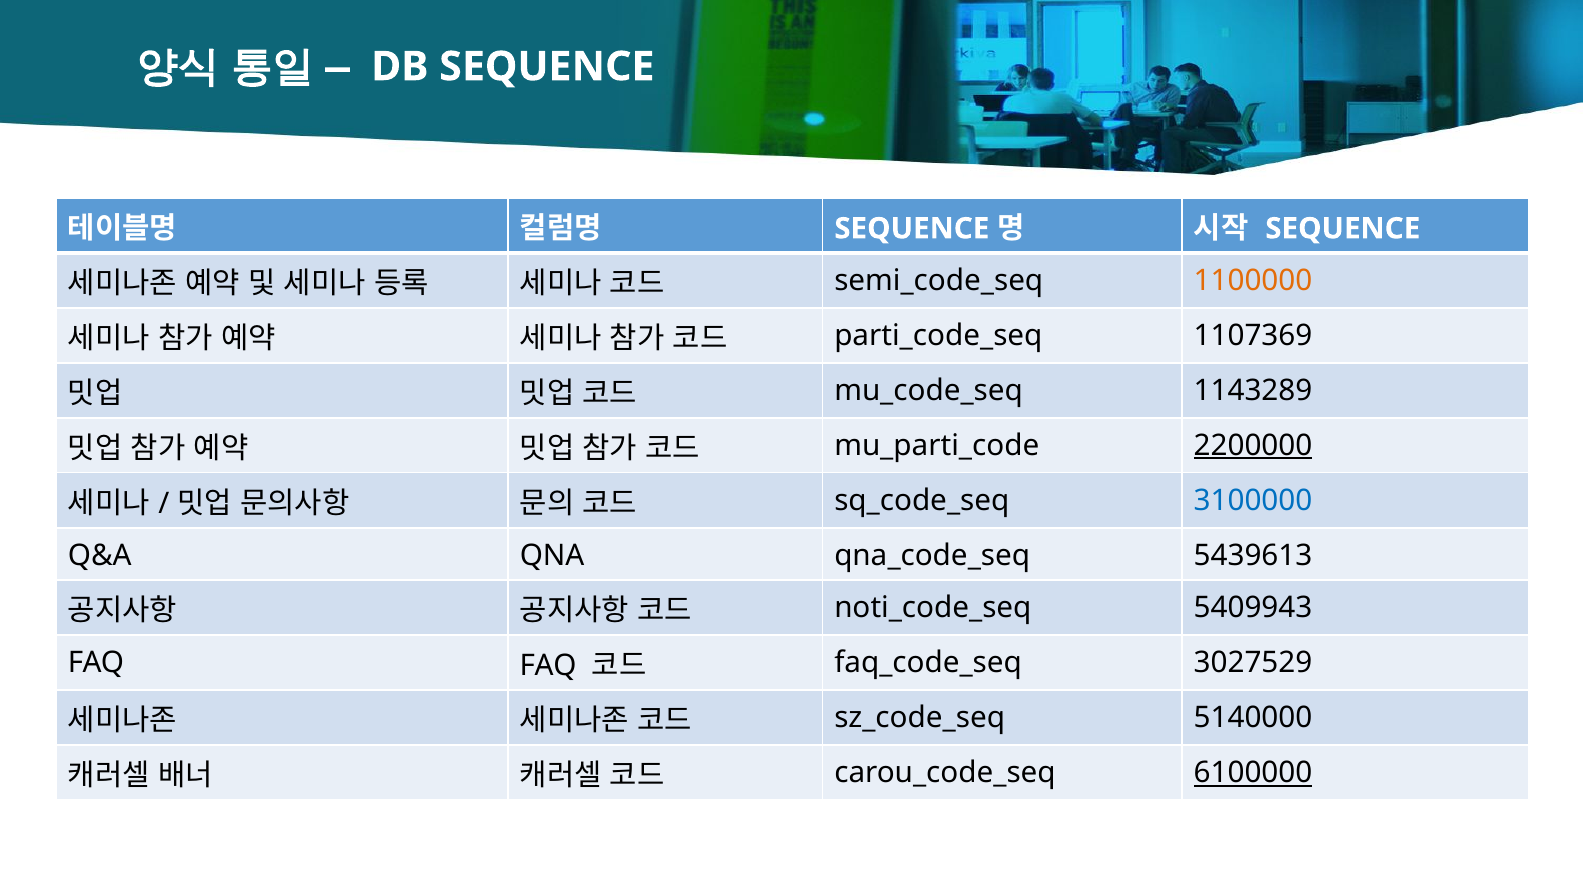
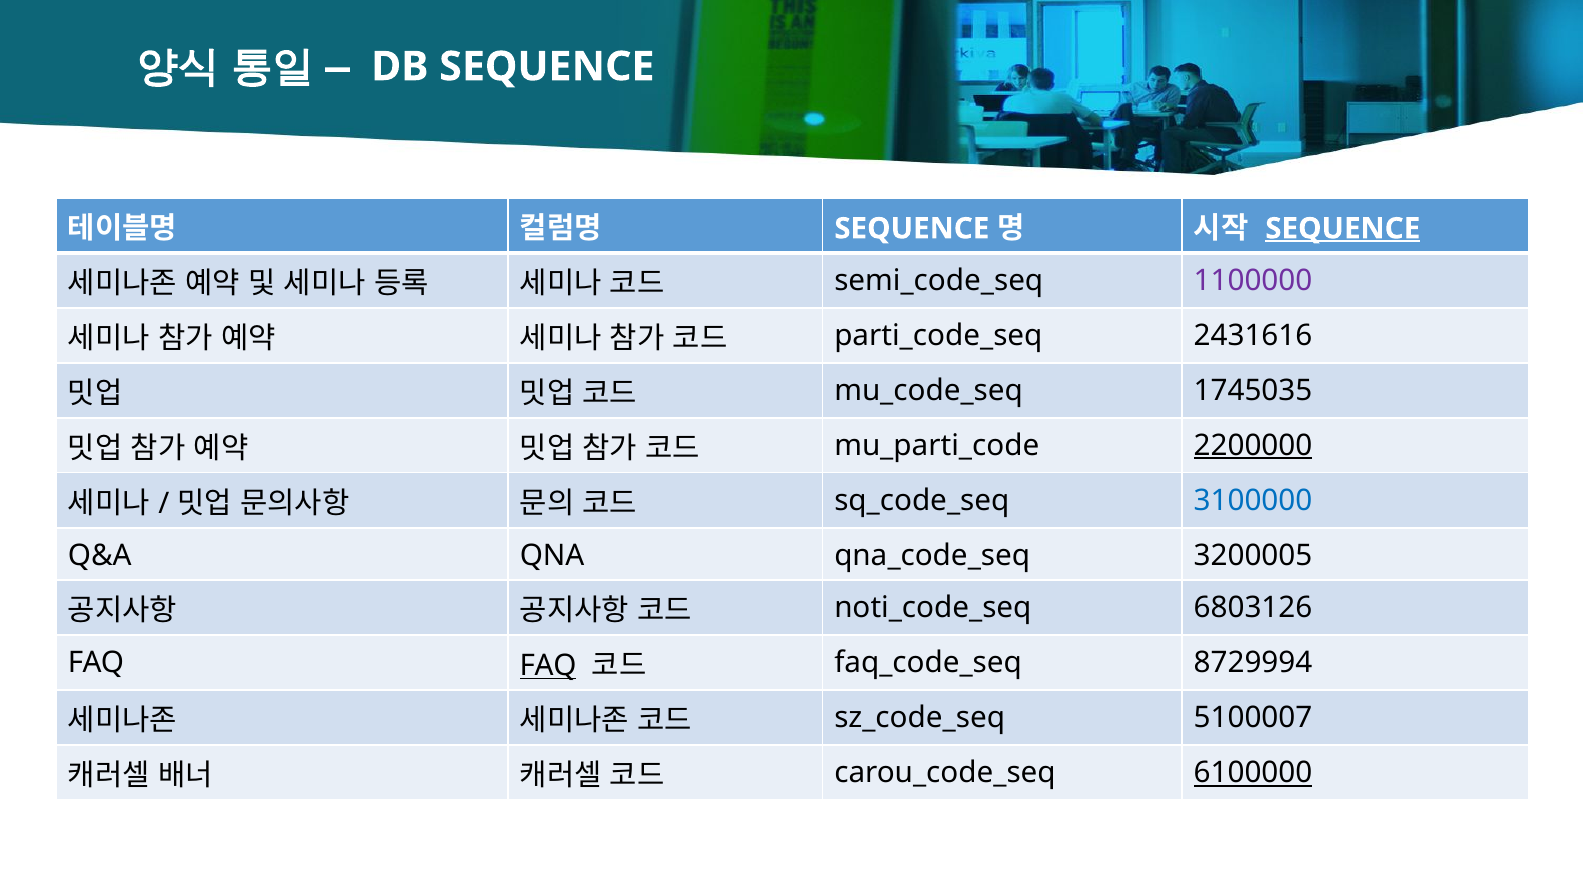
SEQUENCE underline: none -> present (1343, 228)
1100000 colour: orange -> purple (1253, 281)
1107369: 1107369 -> 2431616 (1253, 336)
1143289: 1143289 -> 1745035 (1253, 390)
5439613: 5439613 -> 3200005 (1253, 555)
5409943: 5409943 -> 6803126 (1253, 608)
FAQ underline: none -> present (548, 665)
3027529: 3027529 -> 8729994 (1253, 662)
5140000: 5140000 -> 5100007 (1253, 718)
